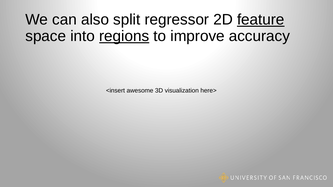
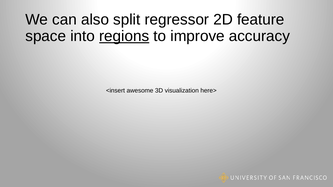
feature underline: present -> none (261, 20)
